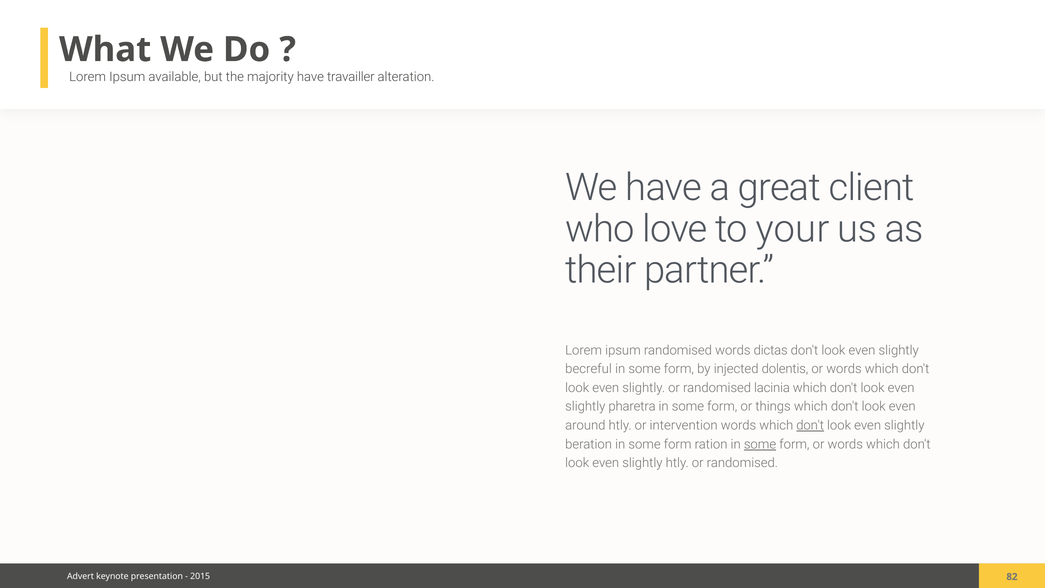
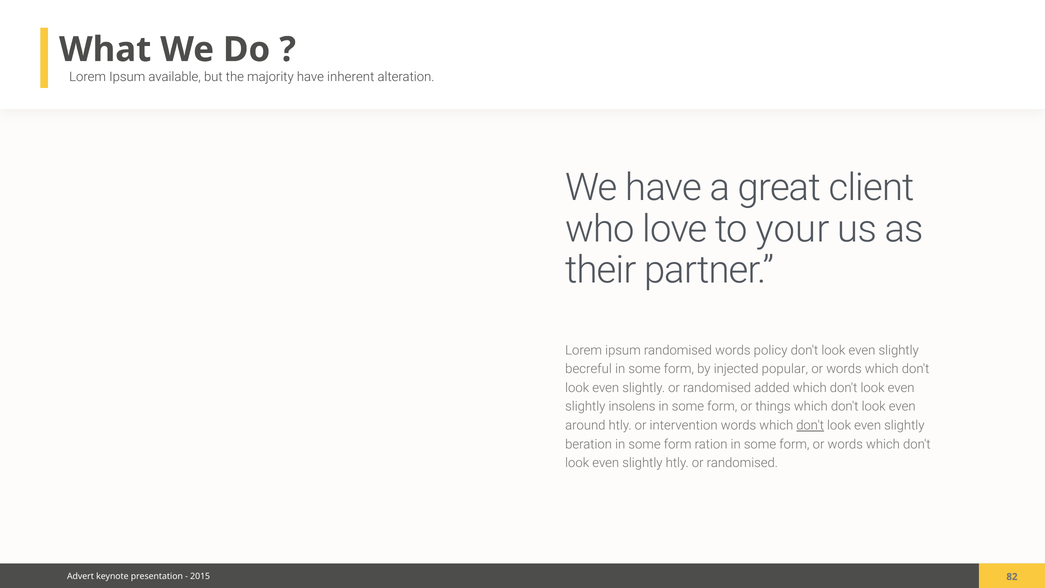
travailler: travailler -> inherent (351, 77)
dictas: dictas -> policy (771, 350)
dolentis: dolentis -> popular (785, 369)
lacinia: lacinia -> added (772, 388)
pharetra: pharetra -> insolens (632, 407)
some underline: present -> none (760, 444)
